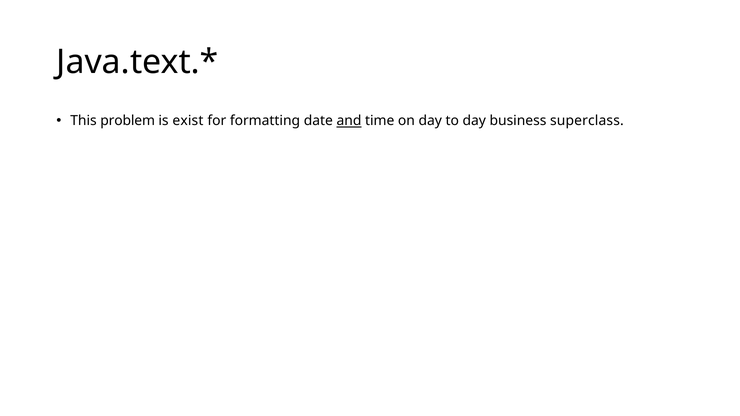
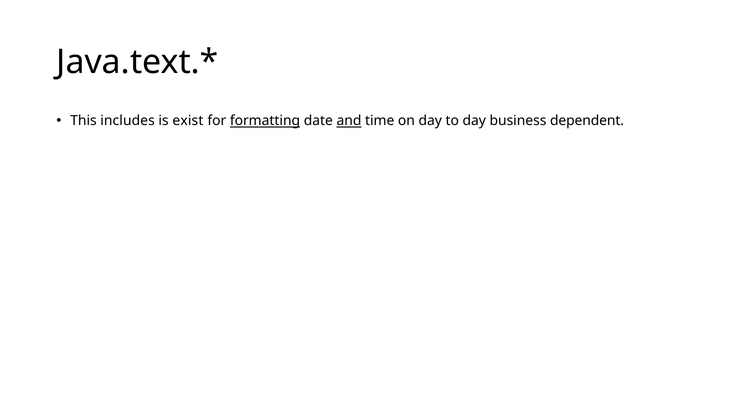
problem: problem -> includes (128, 121)
formatting underline: none -> present (265, 121)
superclass: superclass -> dependent (587, 121)
